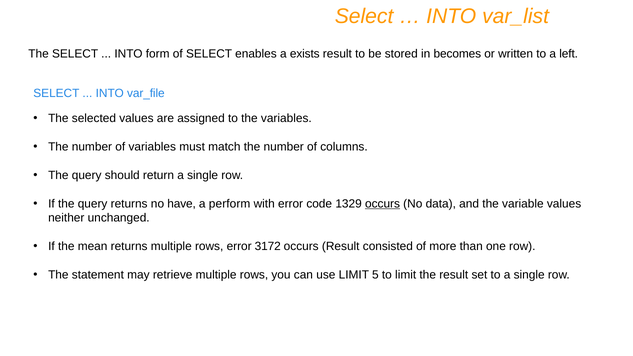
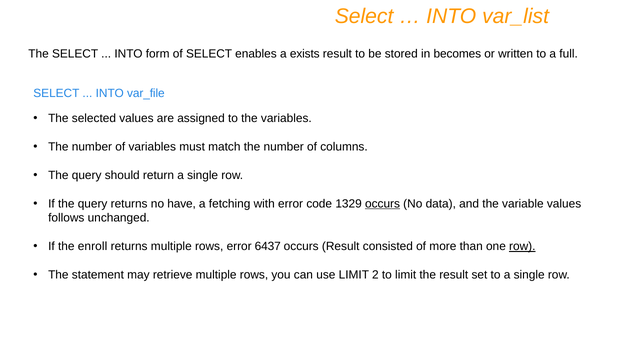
left: left -> full (569, 54)
perform: perform -> fetching (230, 204)
neither: neither -> follows (66, 218)
mean: mean -> enroll (93, 247)
3172: 3172 -> 6437 (268, 247)
row underline: none -> present (522, 247)
5: 5 -> 2 (375, 275)
